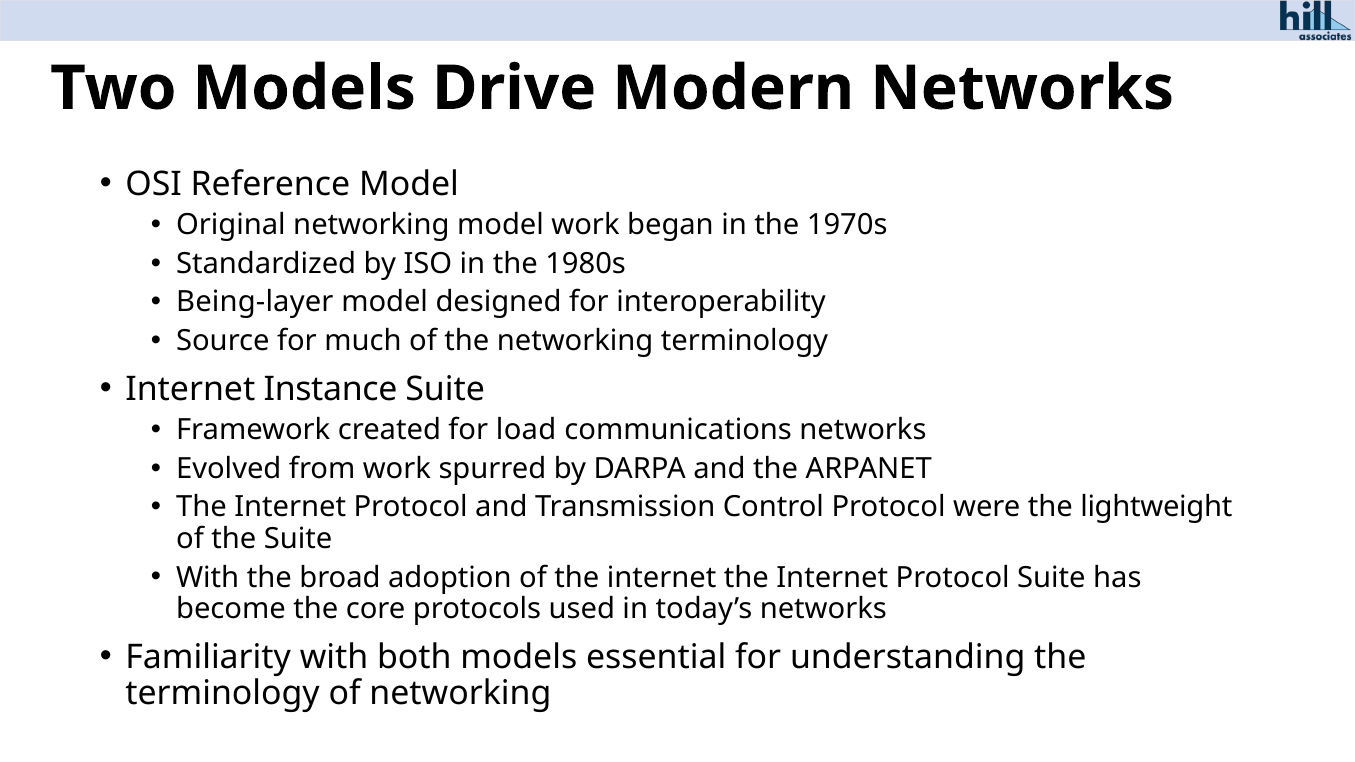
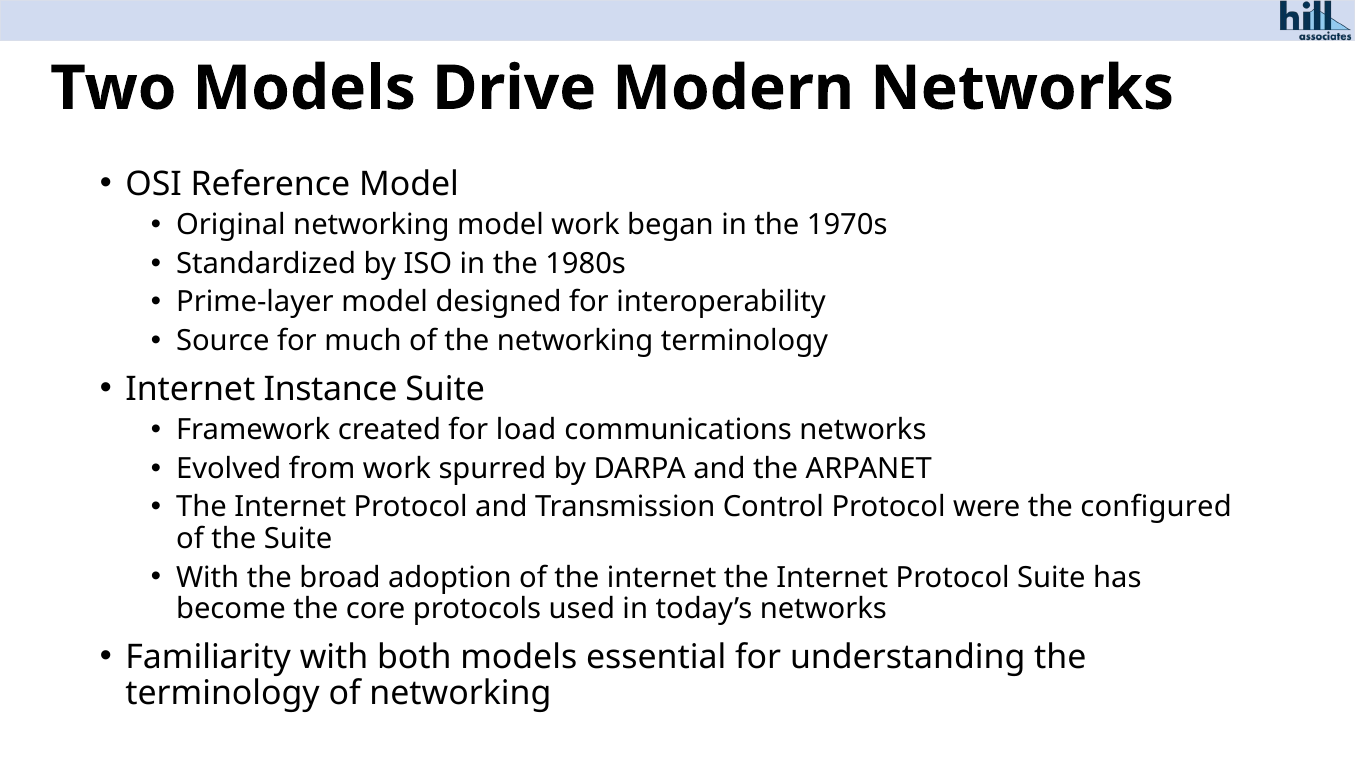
Being-layer: Being-layer -> Prime-layer (255, 302)
lightweight: lightweight -> configured (1156, 507)
